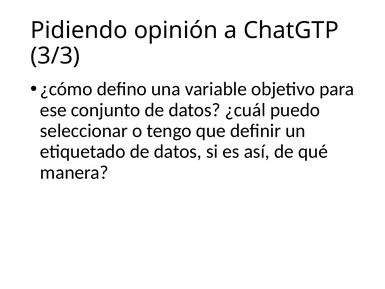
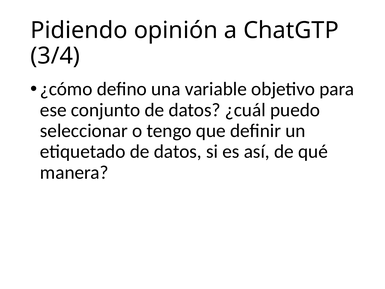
3/3: 3/3 -> 3/4 (55, 56)
